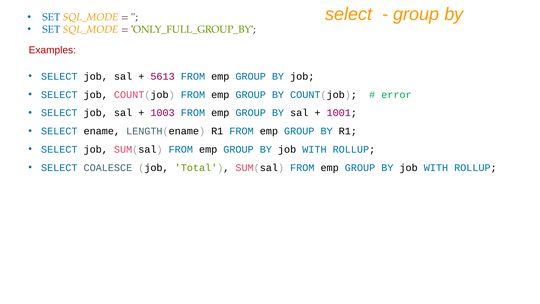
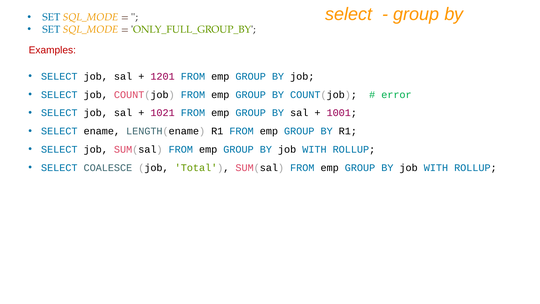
5613: 5613 -> 1201 (163, 76)
1003: 1003 -> 1021 (163, 113)
